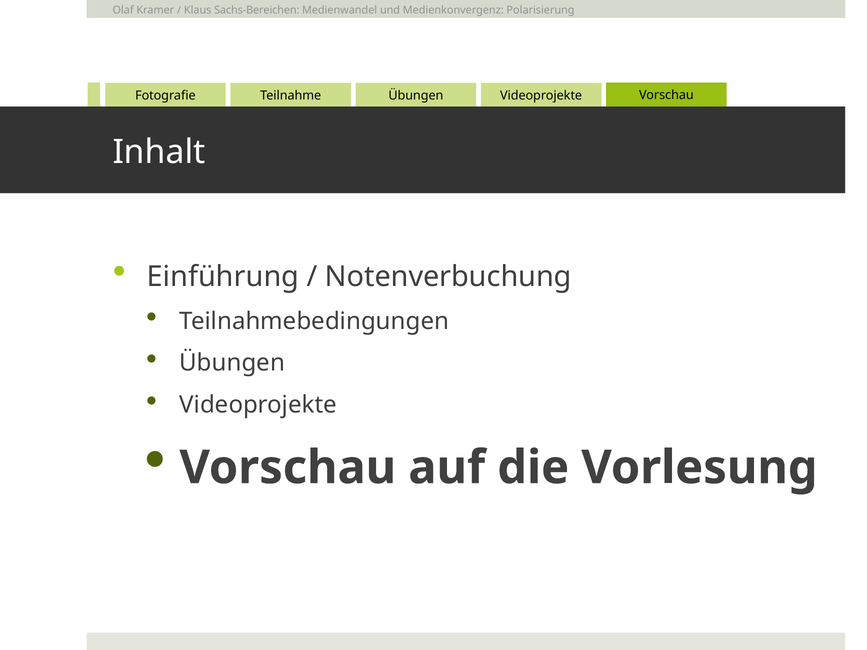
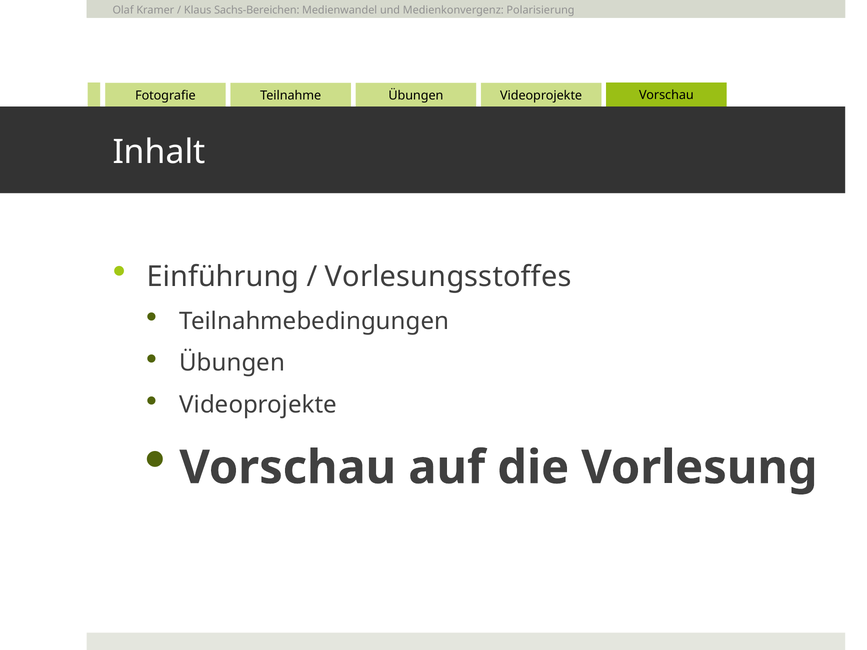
Notenverbuchung: Notenverbuchung -> Vorlesungsstoffes (448, 277)
